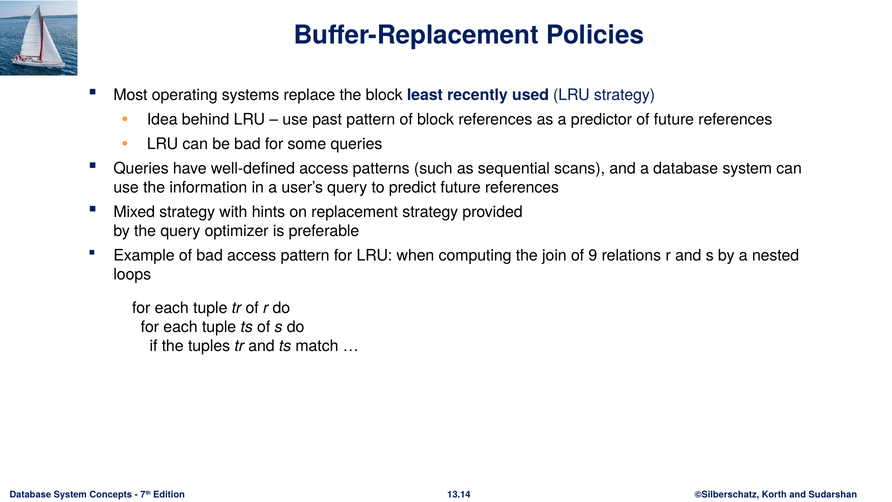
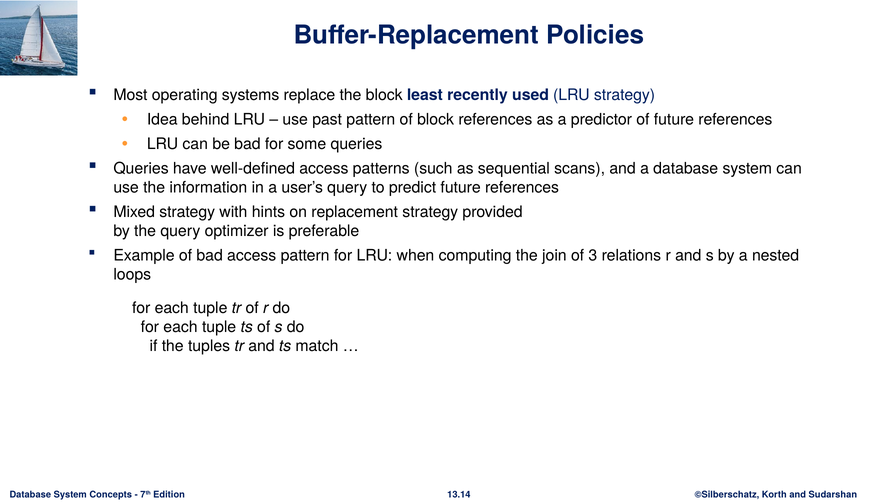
9: 9 -> 3 (593, 255)
